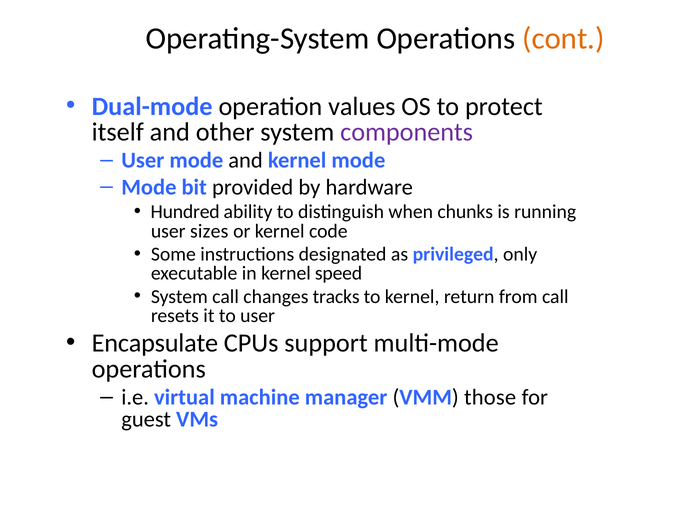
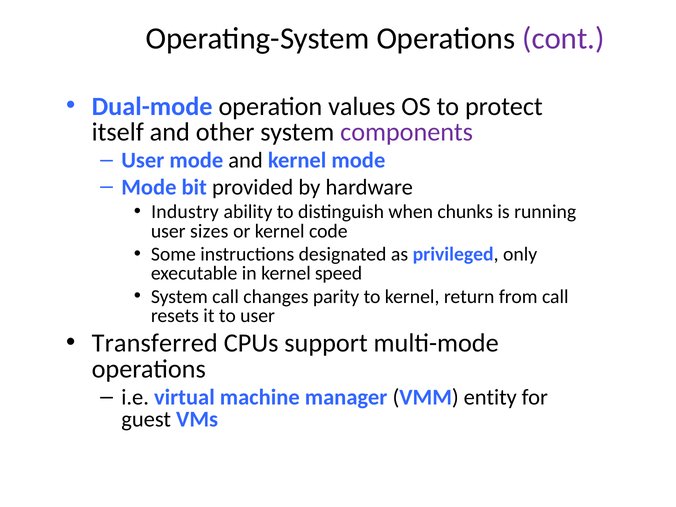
cont colour: orange -> purple (563, 39)
Hundred: Hundred -> Industry (185, 212)
tracks: tracks -> parity (336, 297)
Encapsulate: Encapsulate -> Transferred (155, 343)
those: those -> entity (490, 397)
